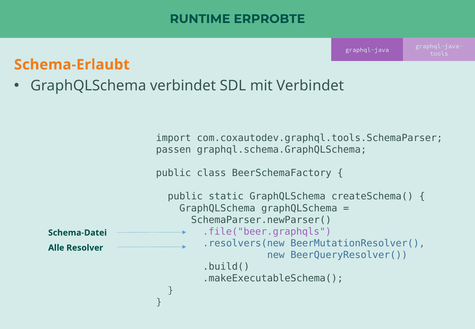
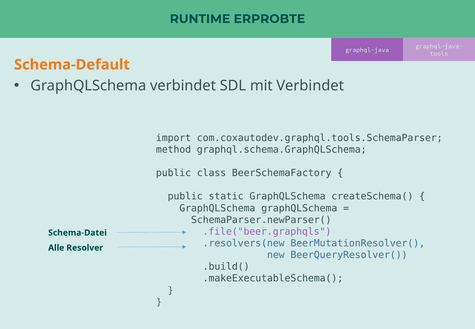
Schema-Erlaubt: Schema-Erlaubt -> Schema-Default (72, 65)
passen: passen -> method (174, 150)
